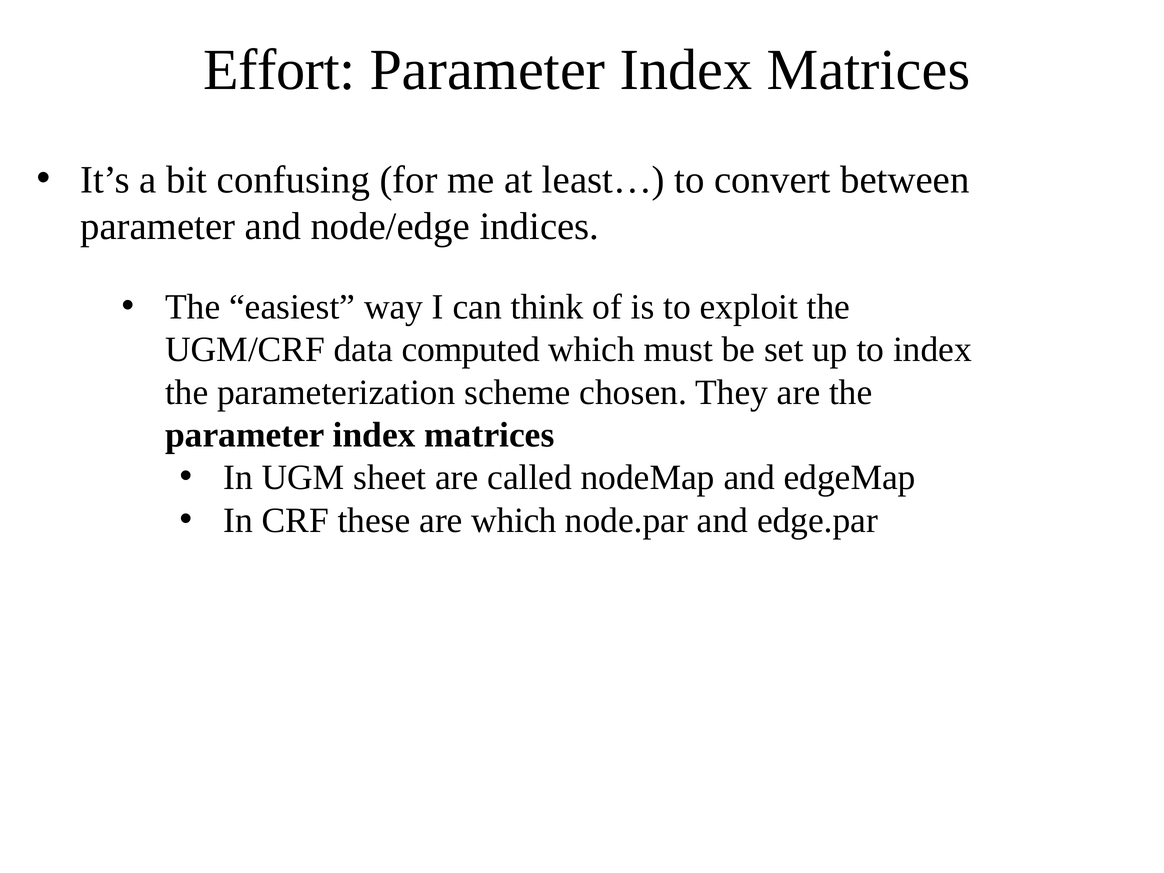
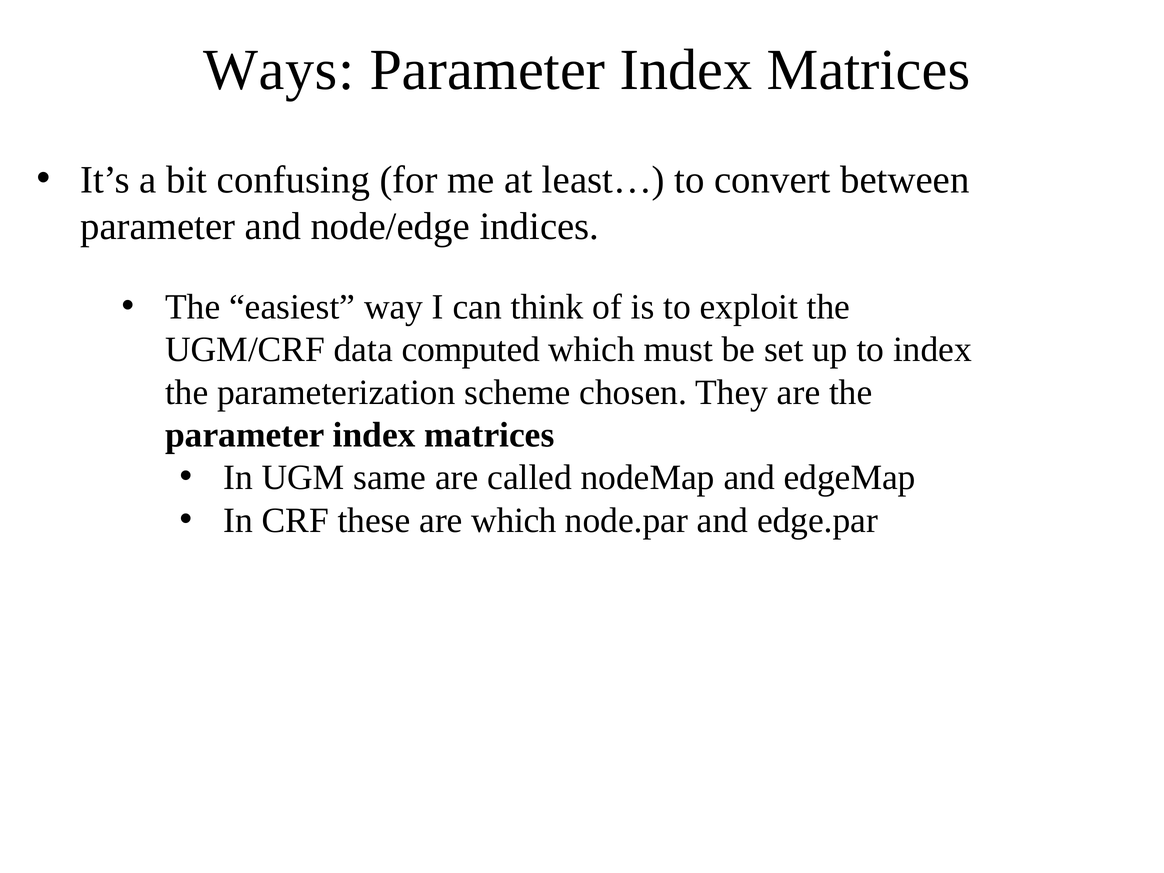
Effort: Effort -> Ways (279, 70)
sheet: sheet -> same (390, 478)
